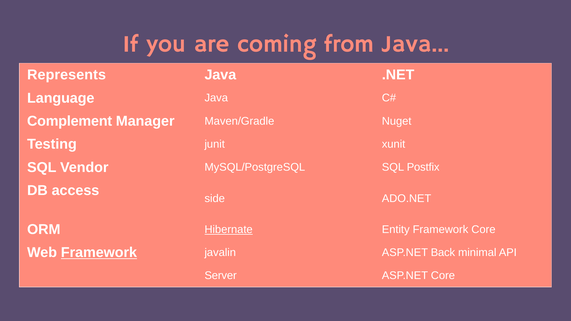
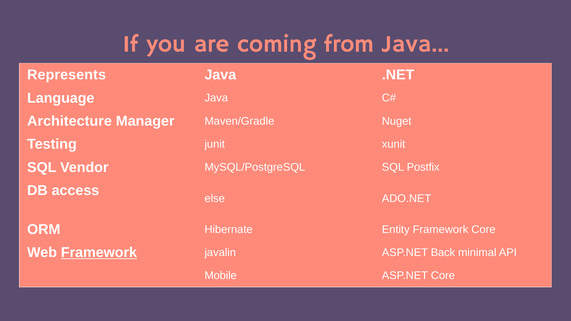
Complement: Complement -> Architecture (69, 121)
side: side -> else (215, 199)
Hibernate underline: present -> none (229, 230)
Server: Server -> Mobile (221, 276)
